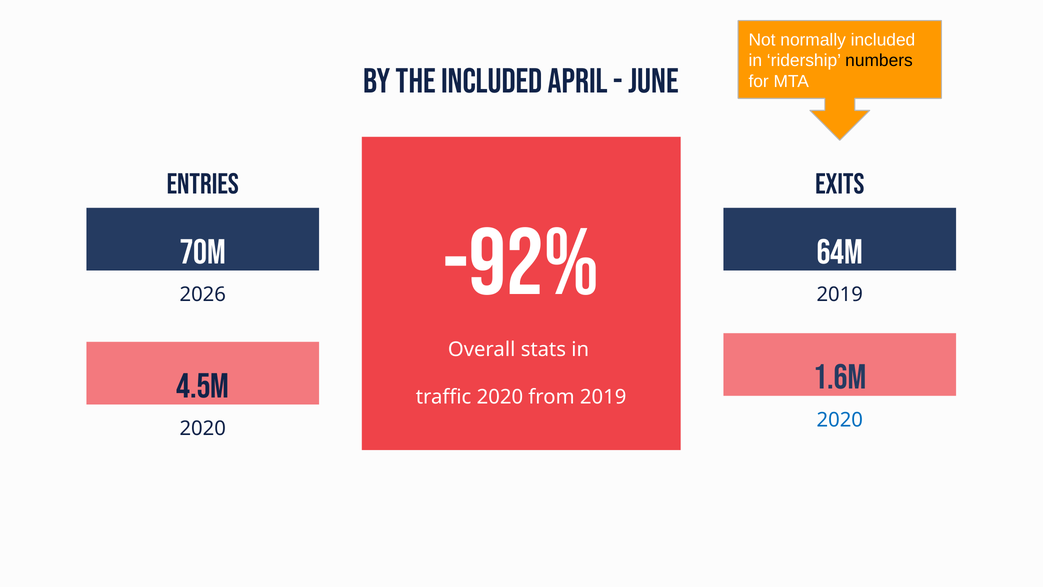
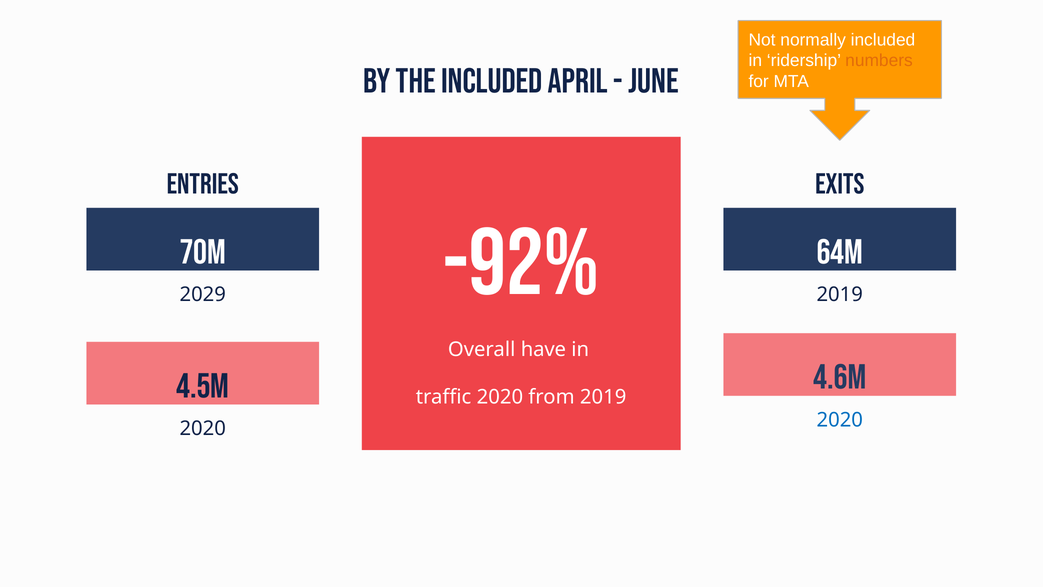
numbers colour: black -> orange (879, 61)
2026: 2026 -> 2029 (203, 294)
stats: stats -> have (543, 349)
1.6M: 1.6M -> 4.6M (840, 377)
